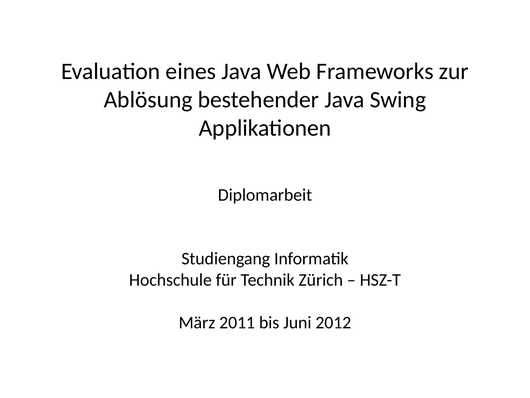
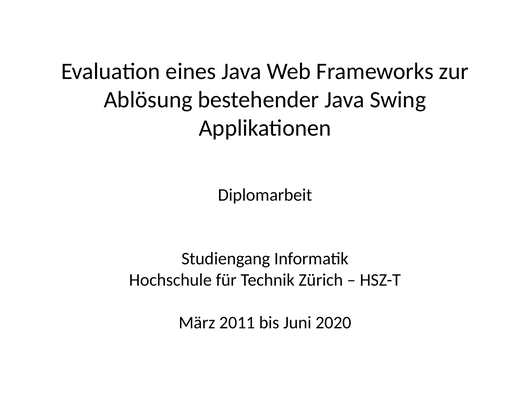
2012: 2012 -> 2020 (333, 322)
